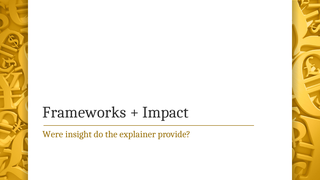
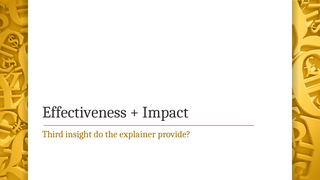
Frameworks: Frameworks -> Effectiveness (84, 112)
Were: Were -> Third (53, 134)
